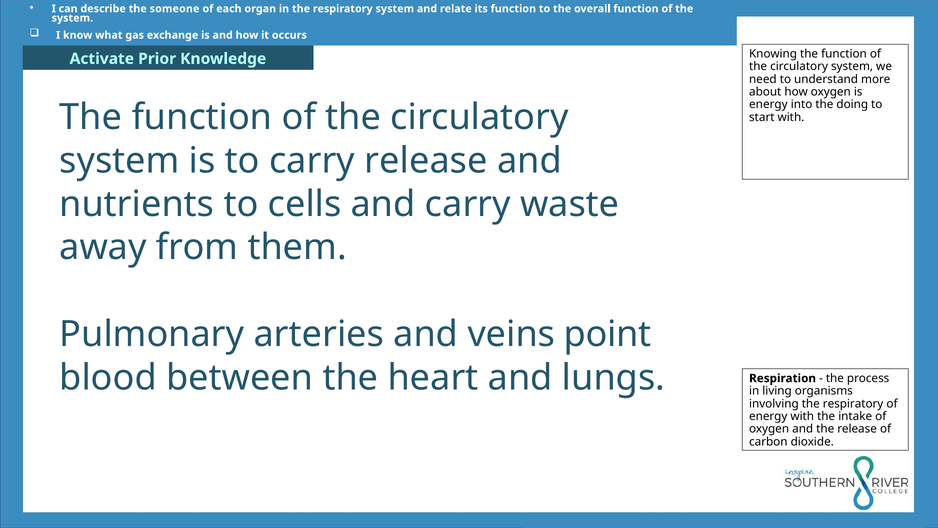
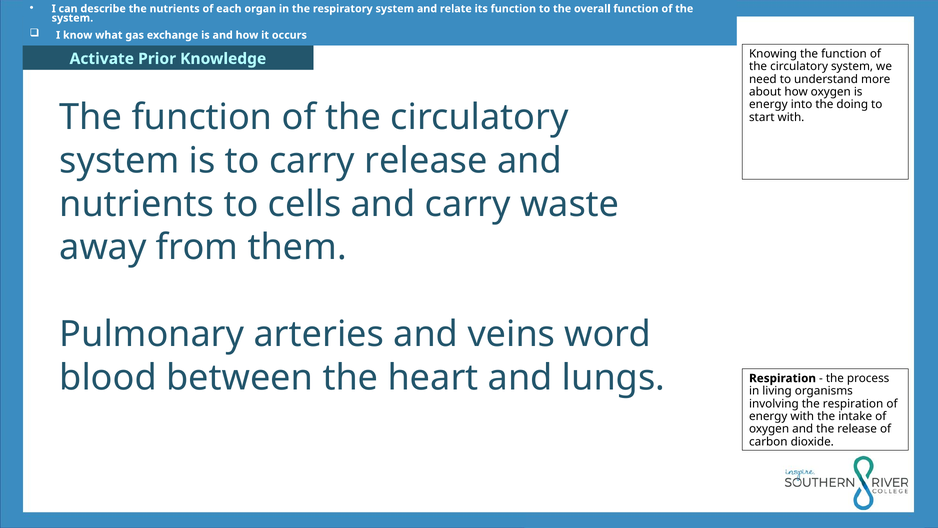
the someone: someone -> nutrients (175, 9)
point: point -> word (608, 334)
involving the respiratory: respiratory -> respiration (853, 403)
